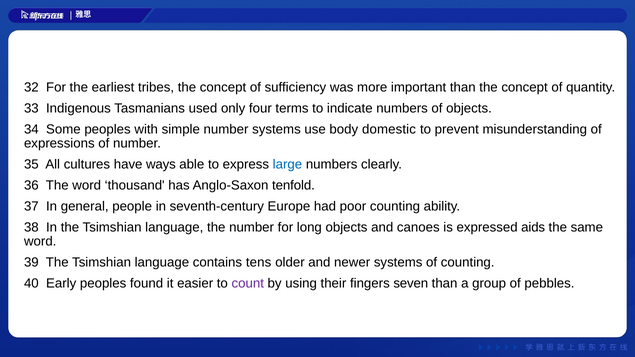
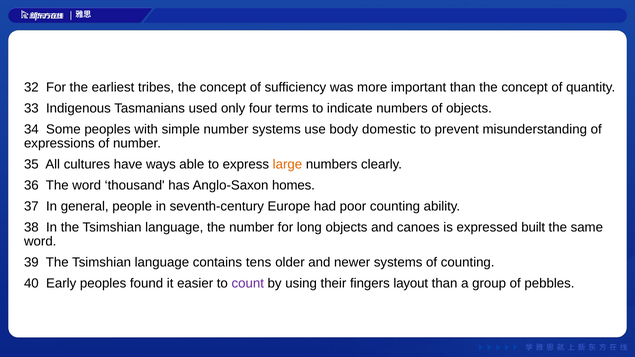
large colour: blue -> orange (287, 165)
tenfold: tenfold -> homes (293, 186)
aids: aids -> built (533, 227)
seven: seven -> layout (411, 283)
